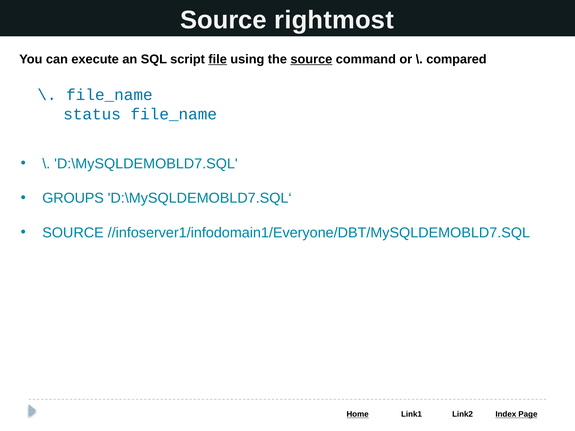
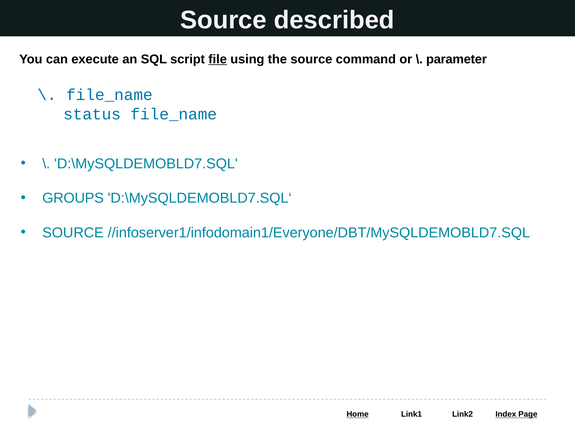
rightmost: rightmost -> described (334, 20)
source underline: present -> none (311, 59)
compared: compared -> parameter (456, 59)
